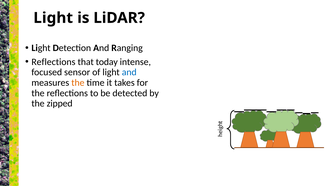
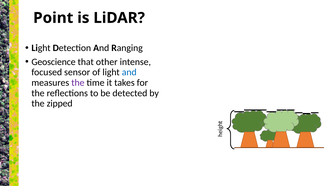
Light: Light -> Point (53, 18)
Reflections: Reflections -> Geoscience (54, 62)
today: today -> other (107, 62)
the colour: orange -> purple (78, 83)
